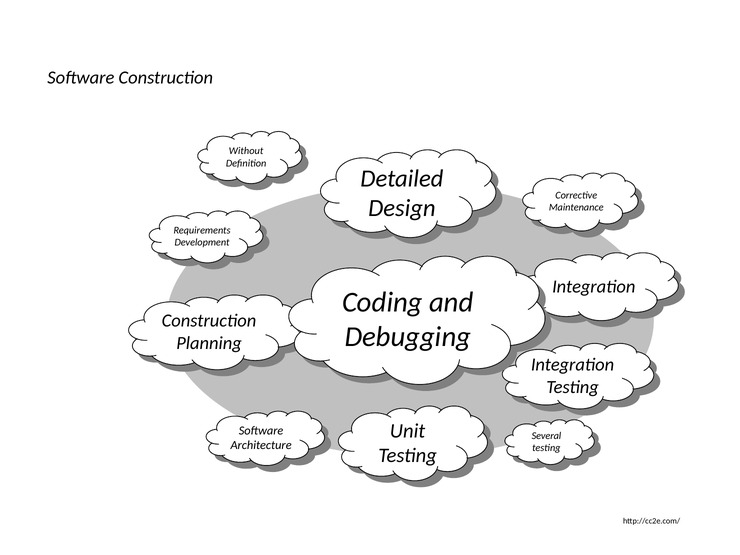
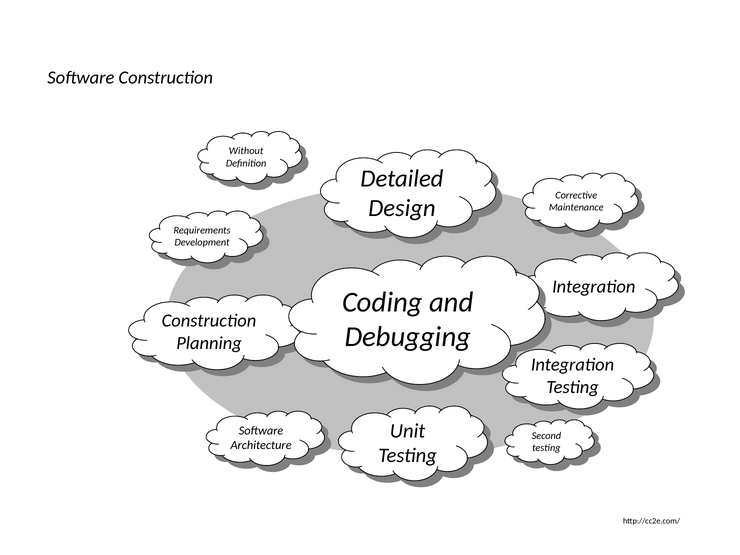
Several: Several -> Second (546, 436)
